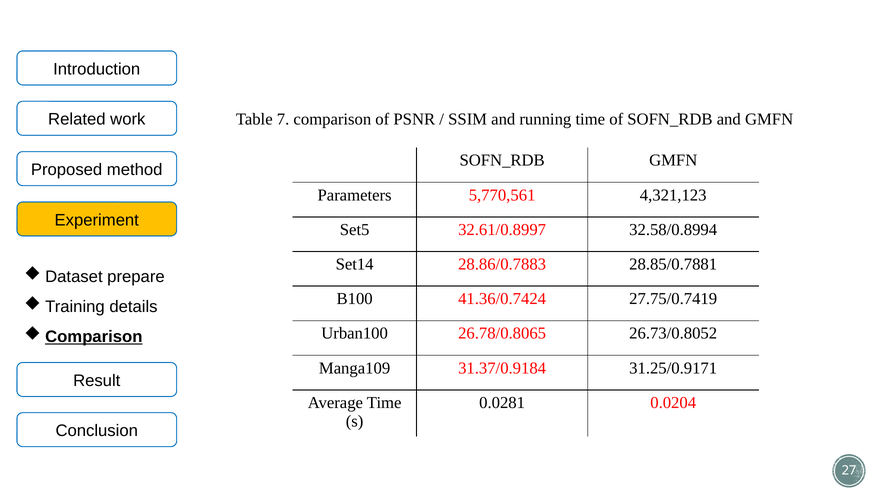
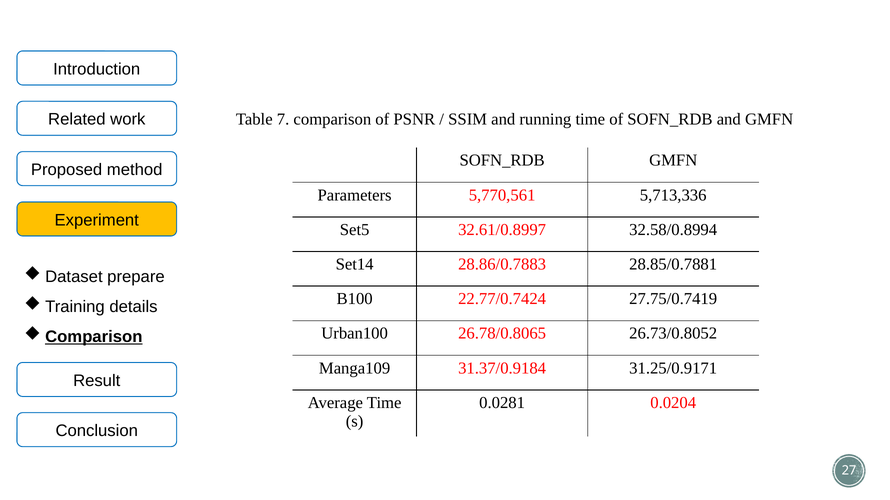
4,321,123: 4,321,123 -> 5,713,336 (673, 195)
41.36/0.7424: 41.36/0.7424 -> 22.77/0.7424 (502, 299)
